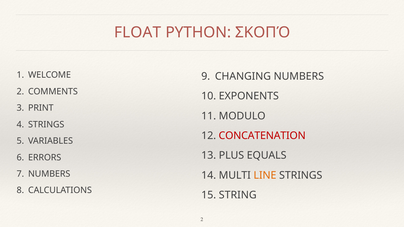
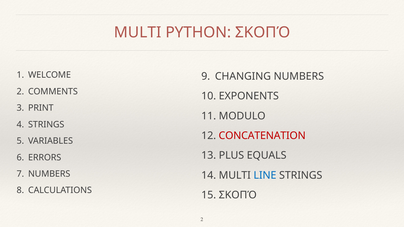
FLOAT: FLOAT -> MULTI (138, 33)
LINE colour: orange -> blue (265, 175)
STRING: STRING -> ΣΚΟΠΌ (238, 195)
